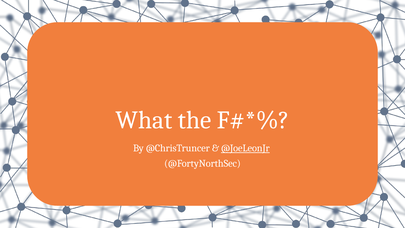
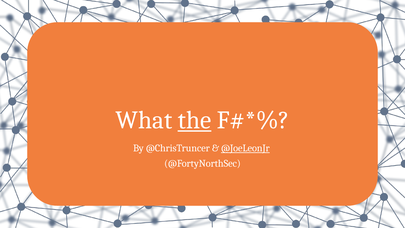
the underline: none -> present (195, 120)
